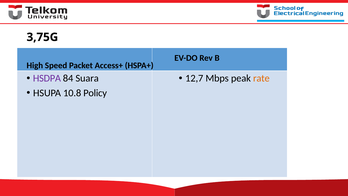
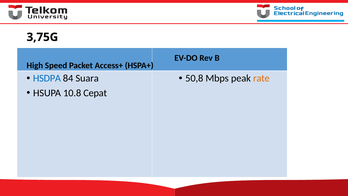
HSDPA colour: purple -> blue (47, 78)
12,7: 12,7 -> 50,8 (194, 78)
Policy: Policy -> Cepat (95, 93)
